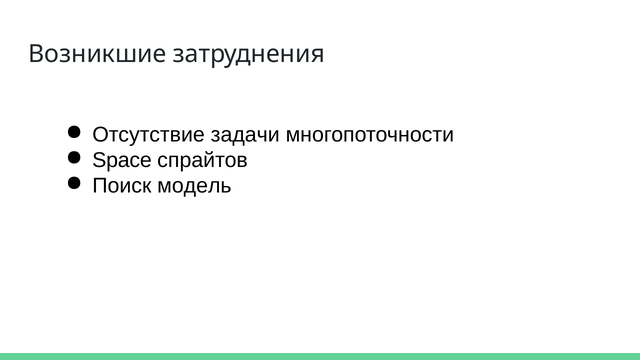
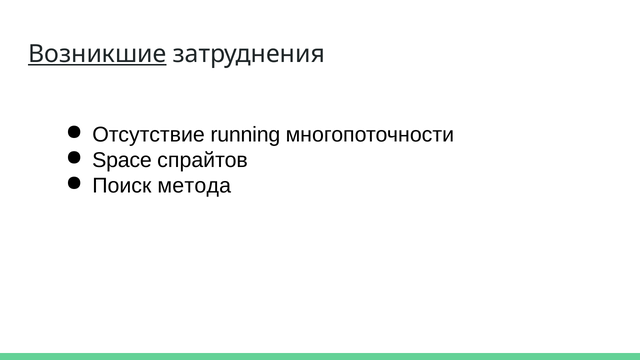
Возникшие underline: none -> present (97, 54)
задачи: задачи -> running (245, 135)
модель: модель -> метода (194, 186)
